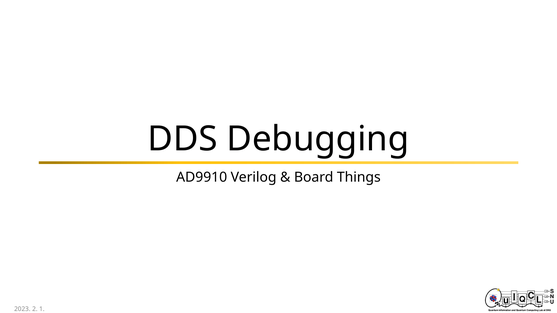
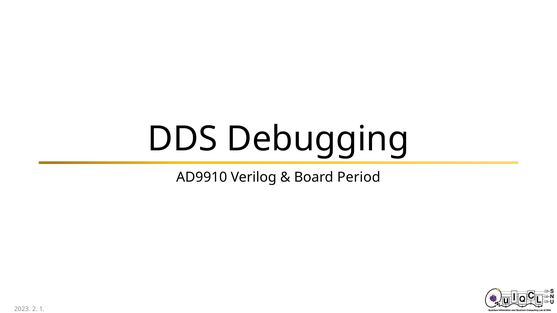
Things: Things -> Period (359, 177)
